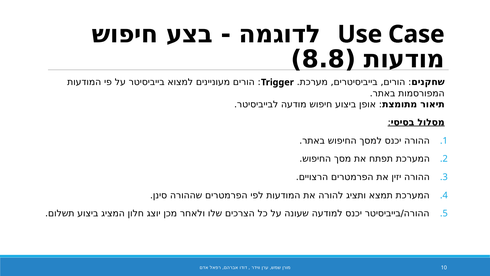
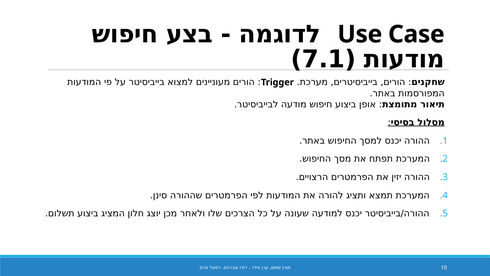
8.8: 8.8 -> 7.1 (323, 59)
